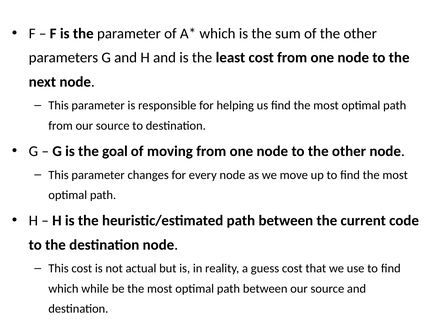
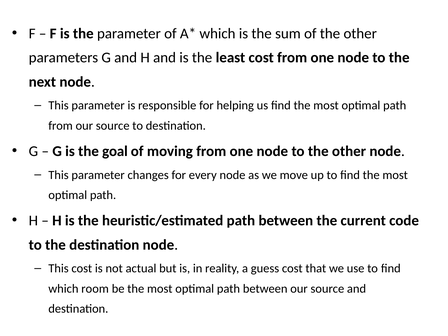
while: while -> room (95, 289)
